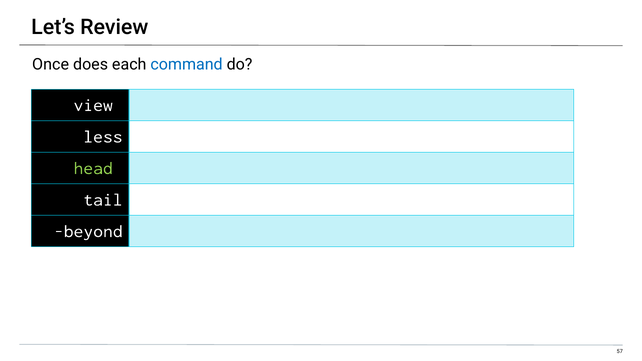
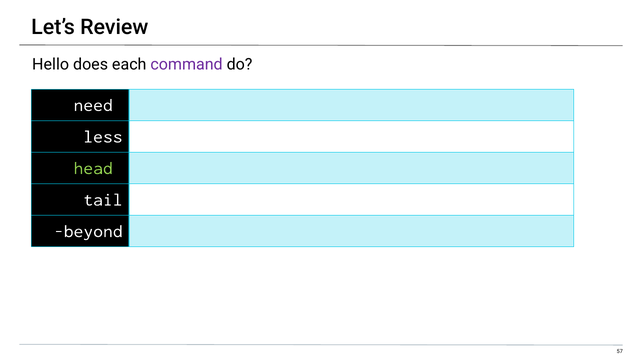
Once: Once -> Hello (51, 65)
command colour: blue -> purple (187, 65)
view: view -> need (93, 105)
